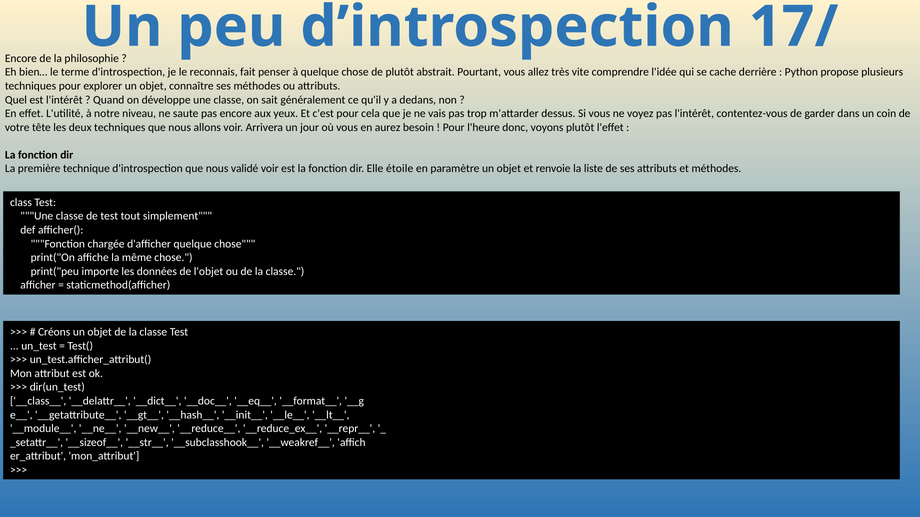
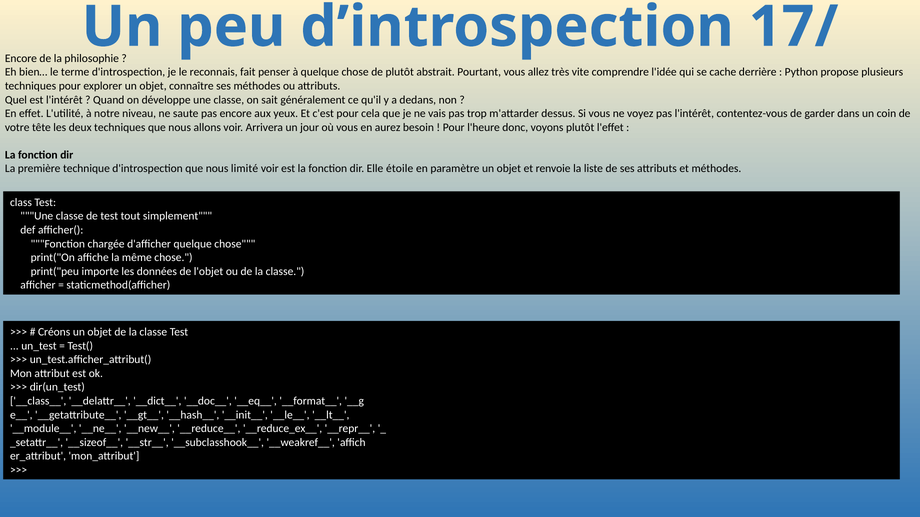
validé: validé -> limité (245, 169)
